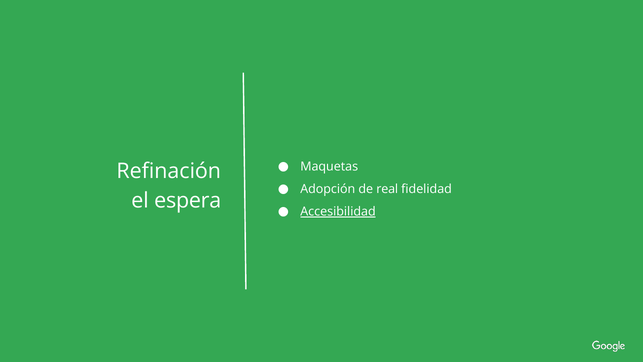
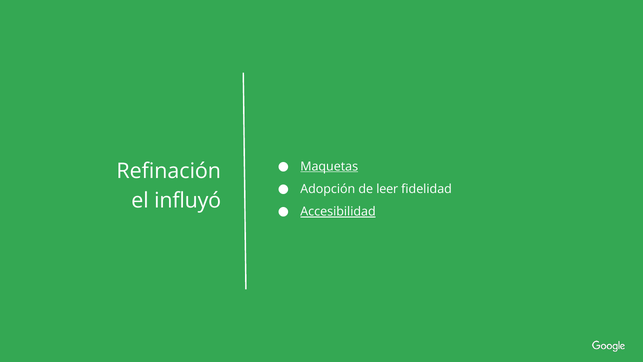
Maquetas underline: none -> present (329, 166)
real: real -> leer (387, 189)
espera: espera -> influyó (188, 201)
